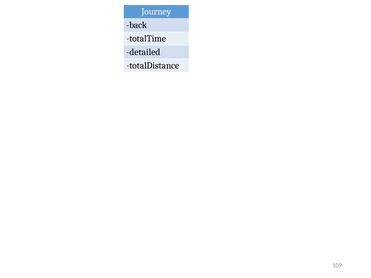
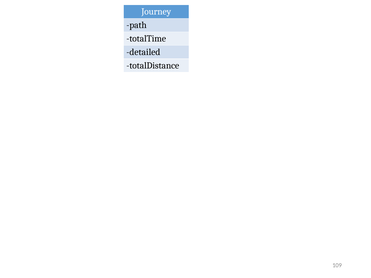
back: back -> path (137, 25)
